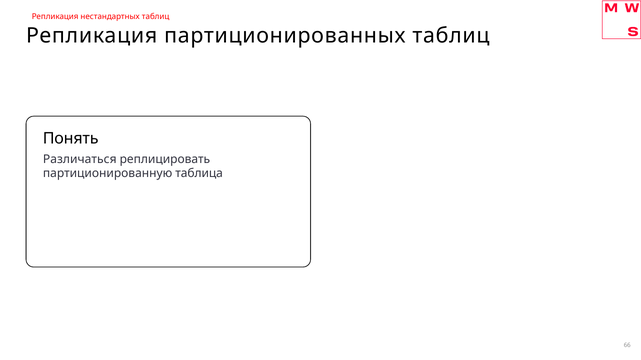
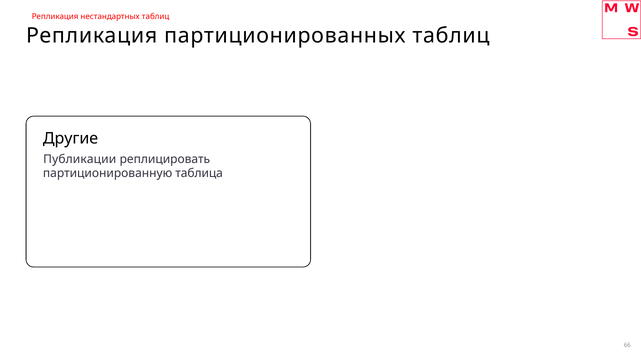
Понять: Понять -> Другие (71, 139)
Различаться: Различаться -> Публикации (80, 159)
